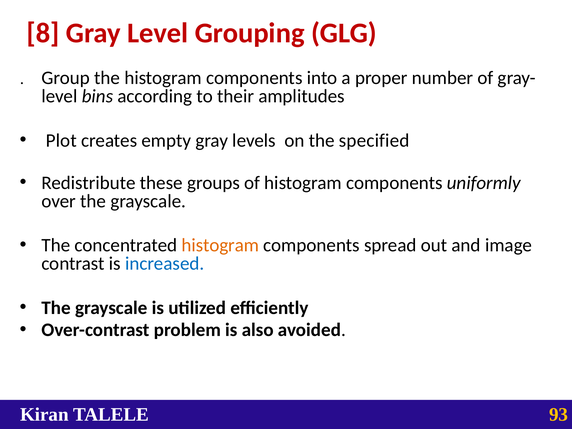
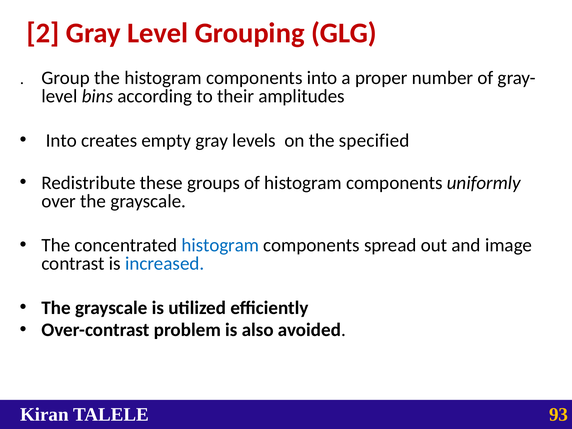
8: 8 -> 2 (43, 33)
Plot: Plot -> Into (61, 140)
histogram colour: orange -> blue (220, 245)
